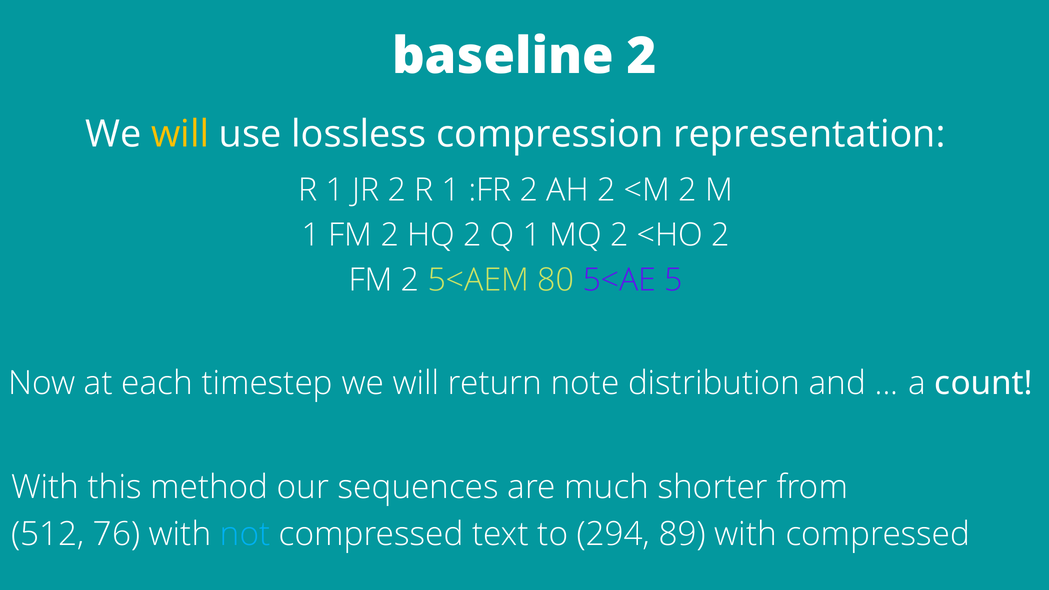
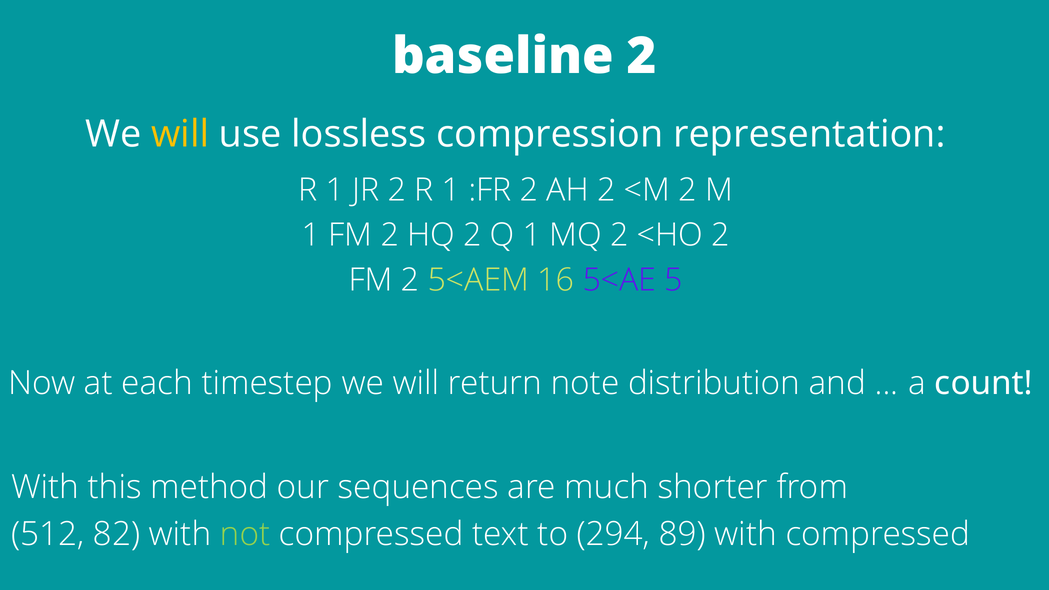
80: 80 -> 16 (556, 280)
76: 76 -> 82 (117, 534)
not colour: light blue -> light green (245, 534)
